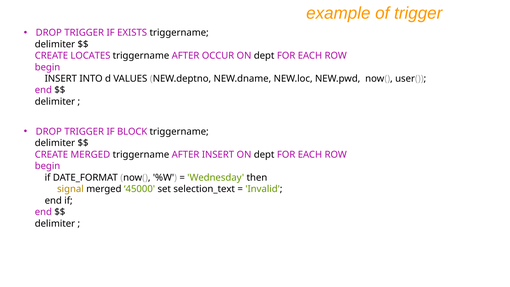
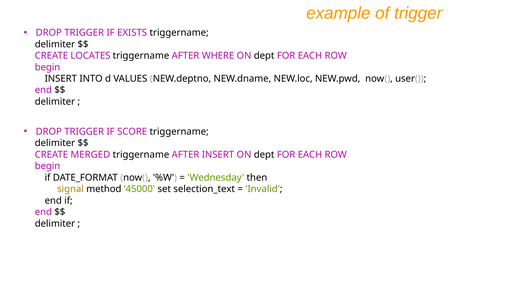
OCCUR: OCCUR -> WHERE (218, 56)
BLOCK: BLOCK -> SCORE (132, 132)
signal merged: merged -> method (104, 189)
